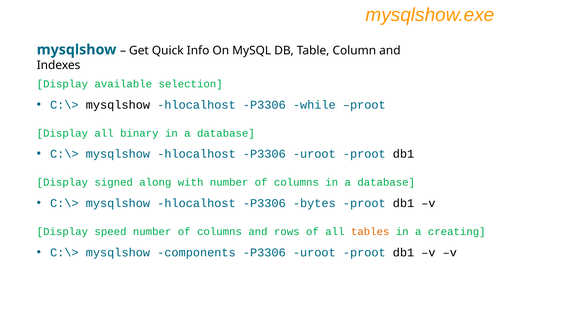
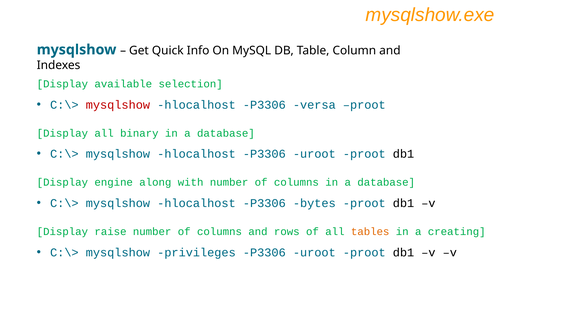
mysqlshow colour: black -> red (118, 105)
while: while -> versa (314, 105)
signed: signed -> engine (114, 182)
speed: speed -> raise (110, 231)
components: components -> privileges (196, 252)
